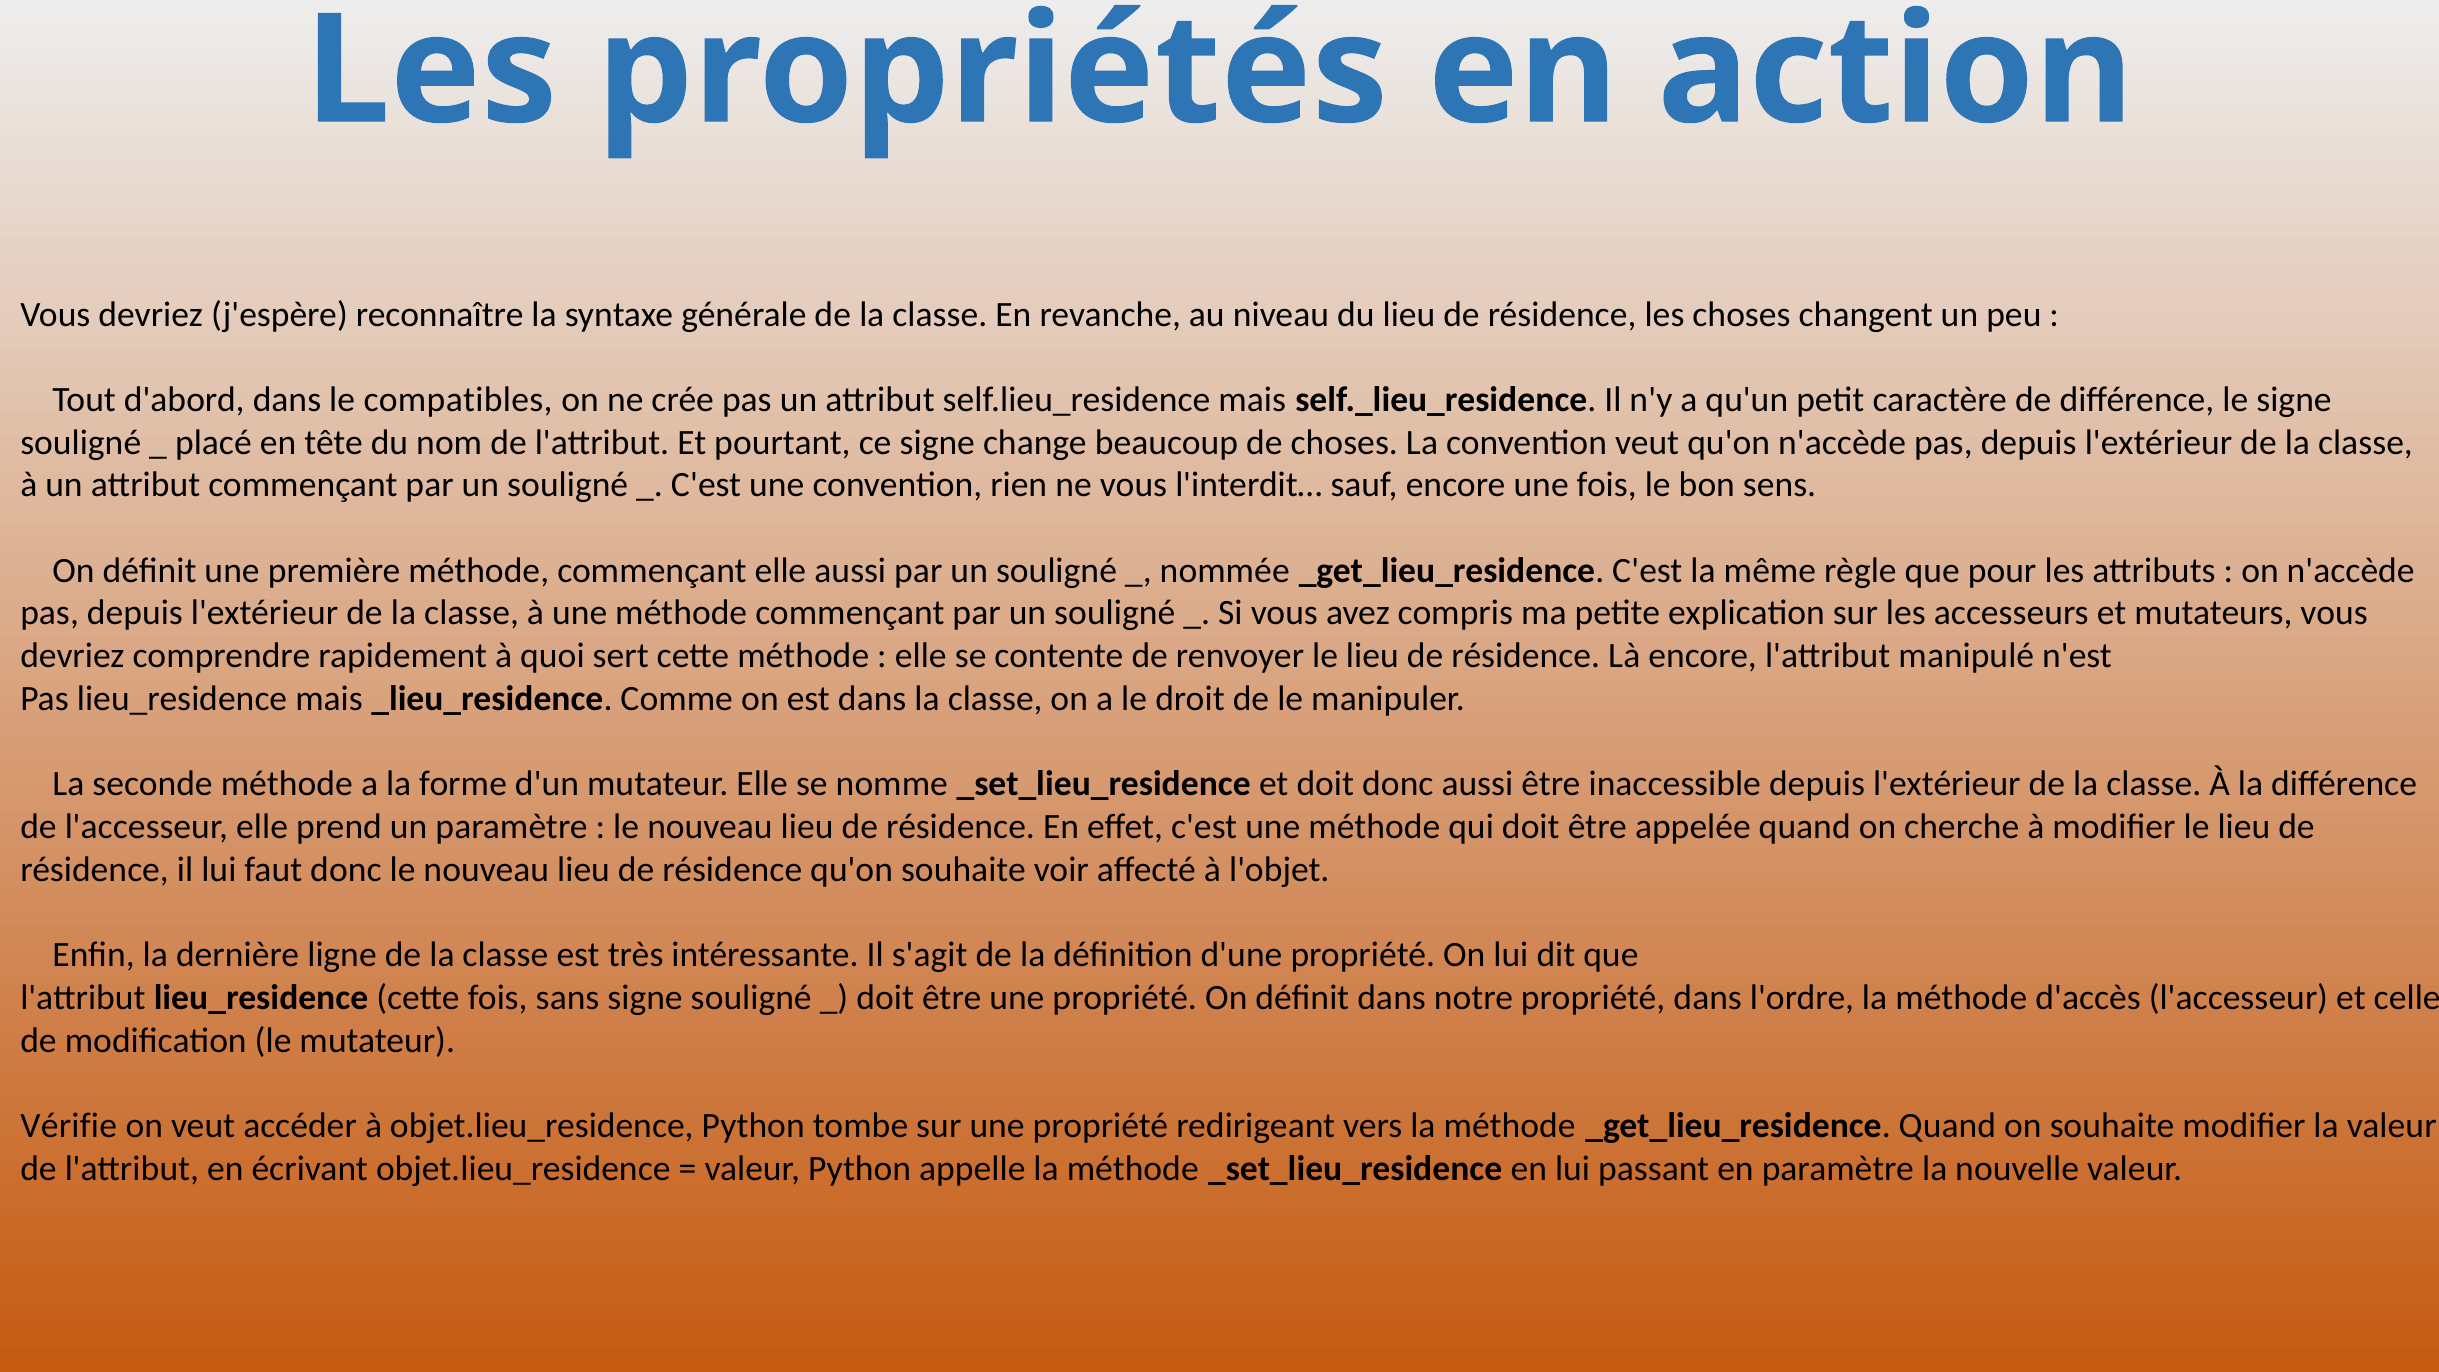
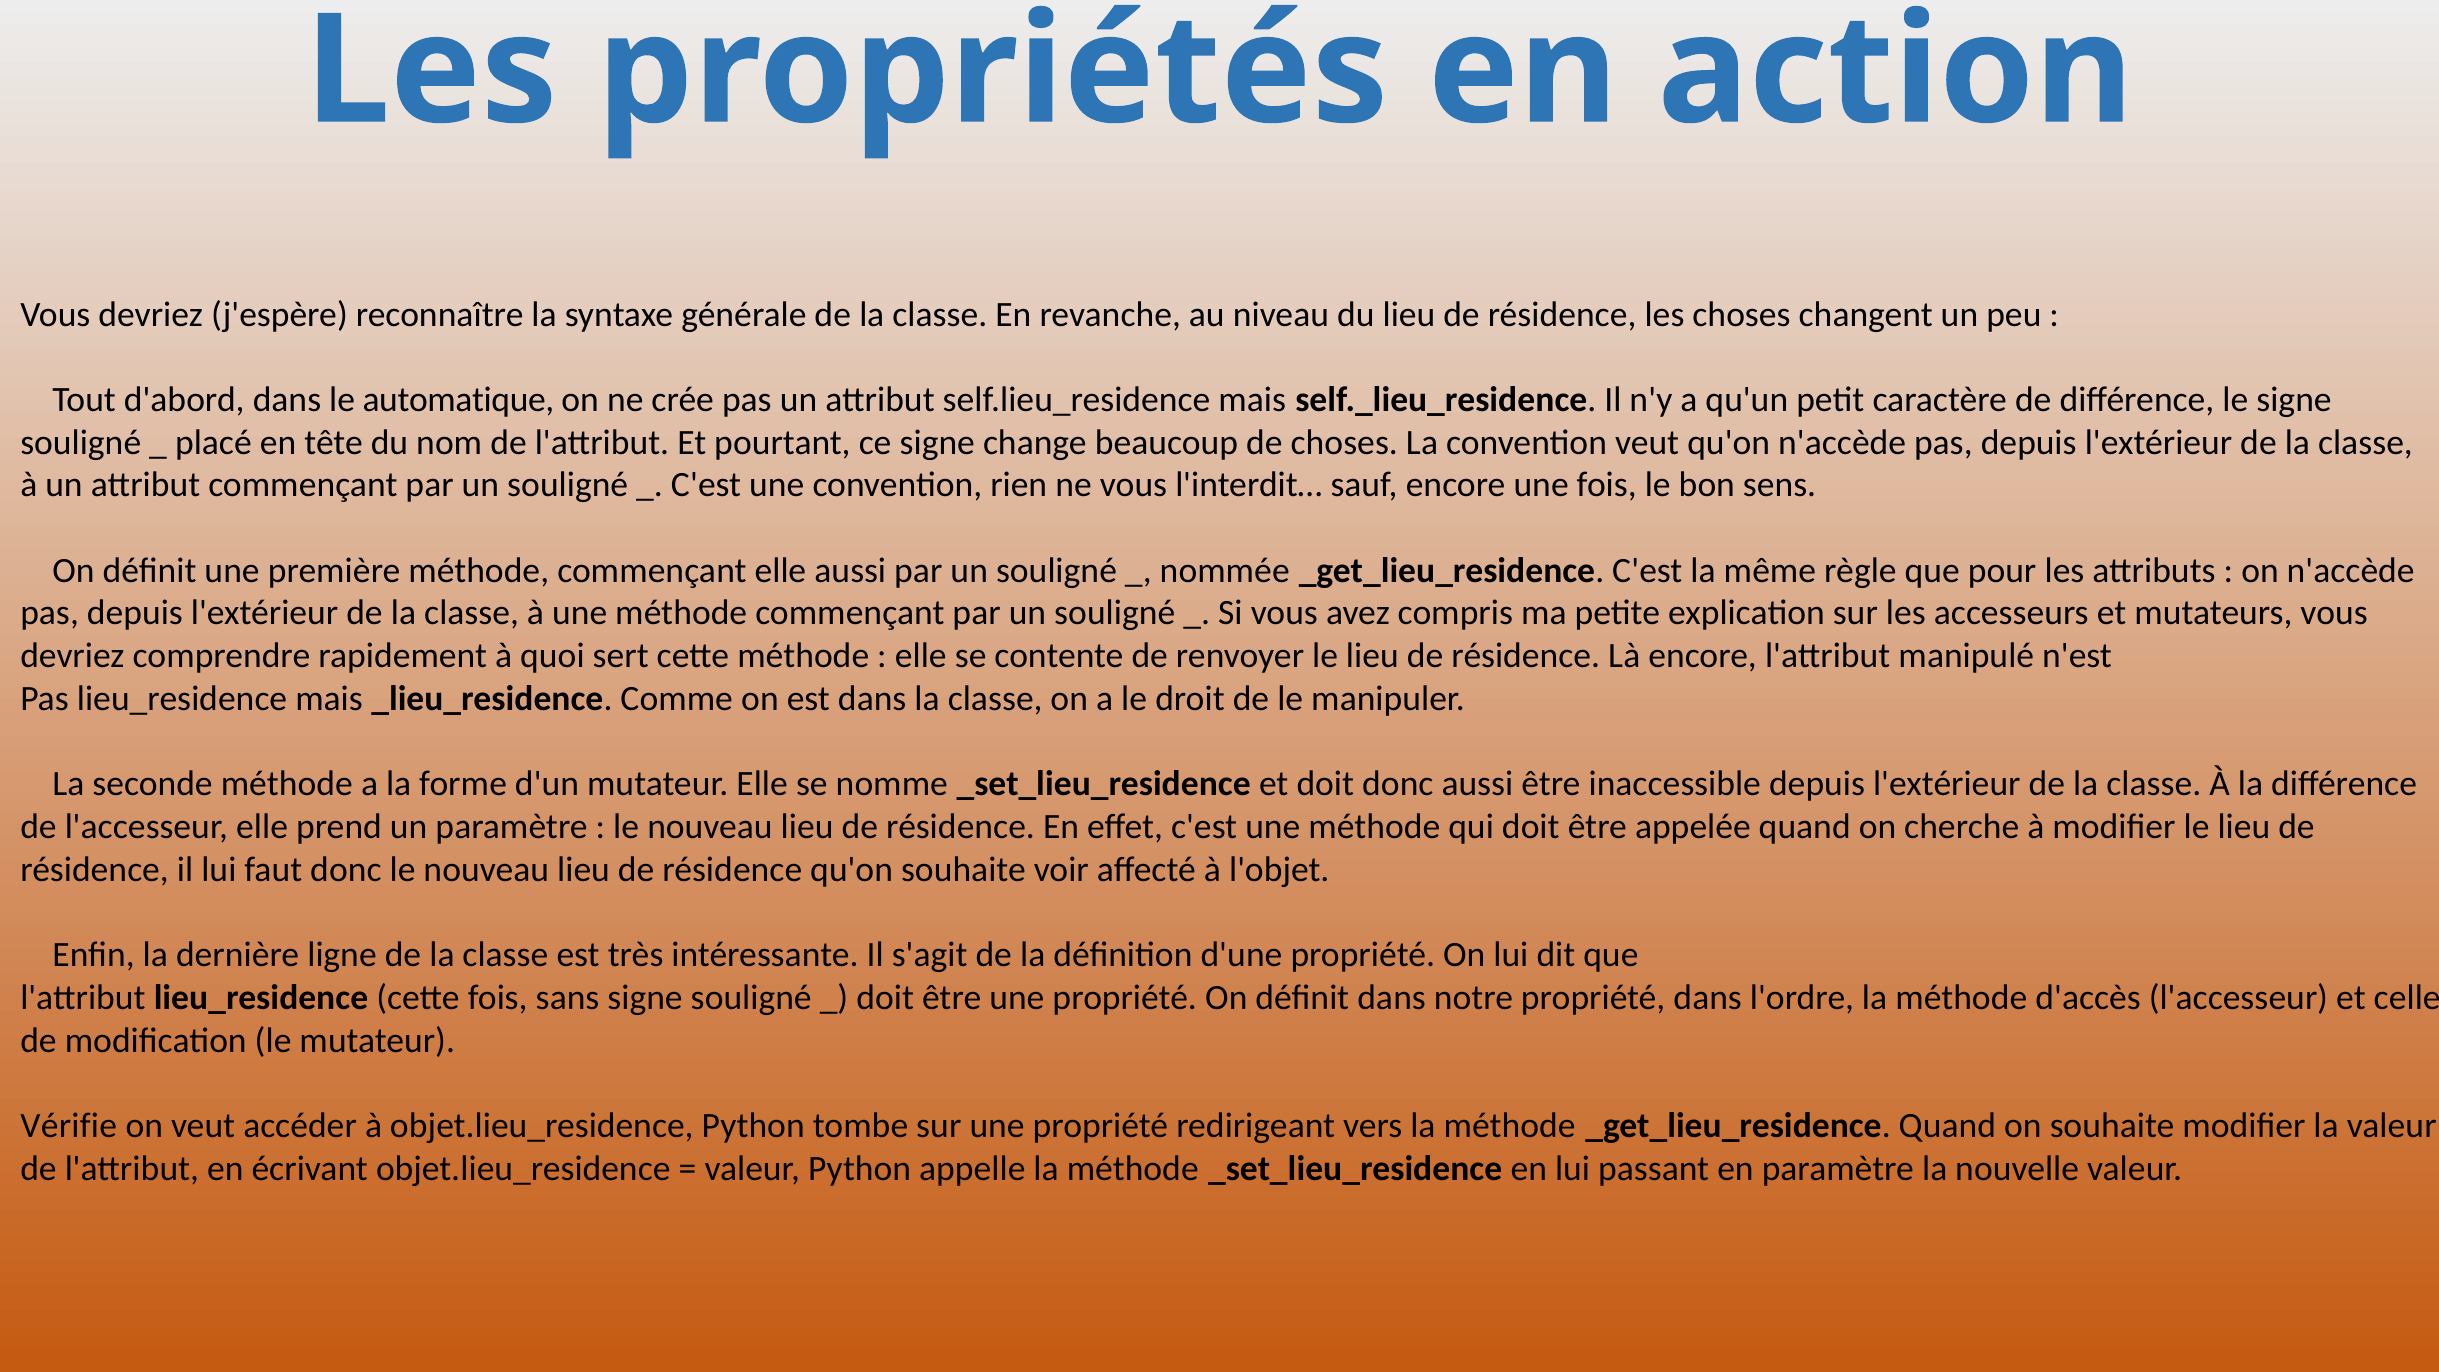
compatibles: compatibles -> automatique (458, 400)
